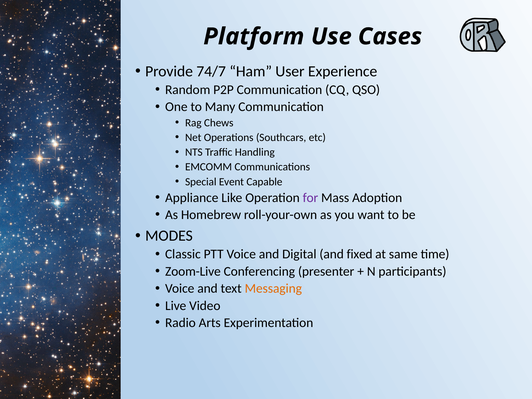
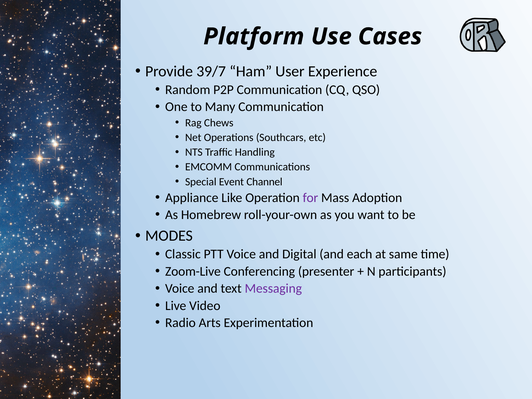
74/7: 74/7 -> 39/7 (211, 71)
Capable: Capable -> Channel (264, 182)
fixed: fixed -> each (360, 254)
Messaging colour: orange -> purple (273, 288)
